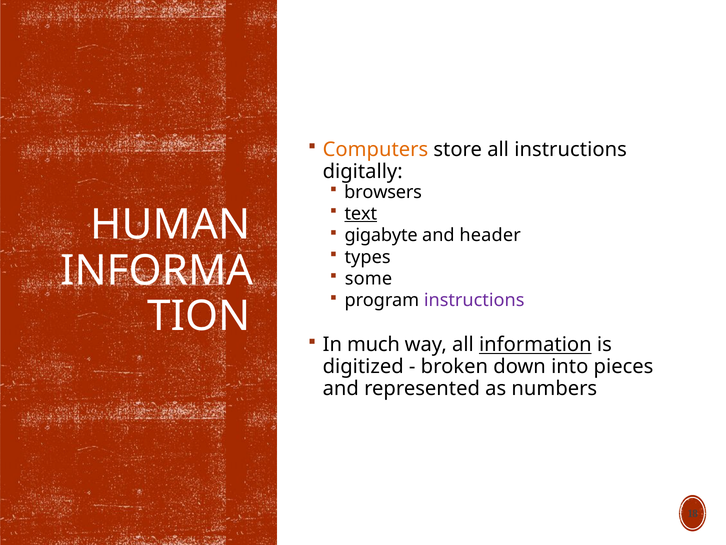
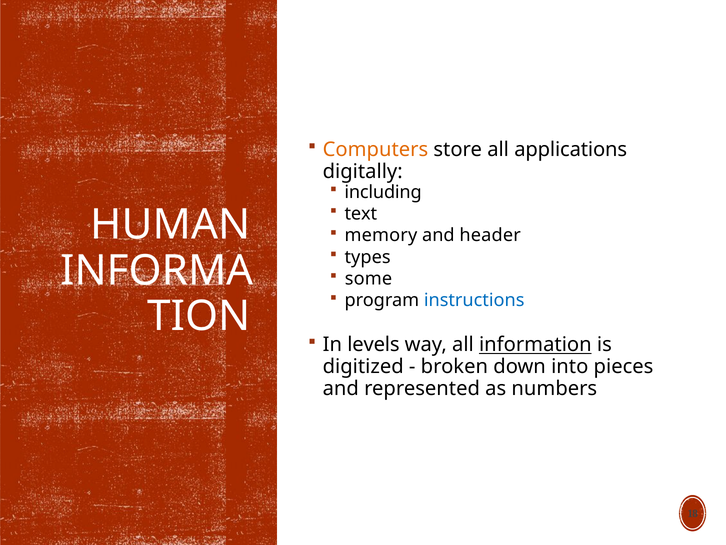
all instructions: instructions -> applications (571, 149)
browsers: browsers -> including (383, 192)
text underline: present -> none (361, 214)
gigabyte: gigabyte -> memory (381, 235)
instructions colour: purple -> blue (474, 300)
much: much -> levels (373, 344)
